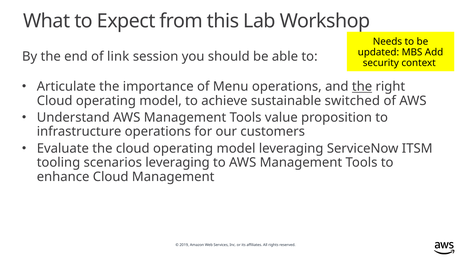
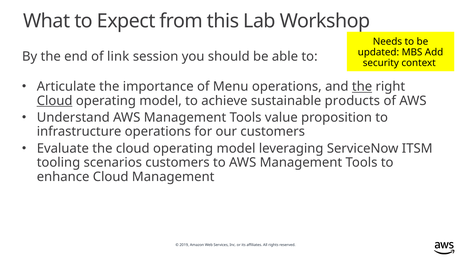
Cloud underline: none -> present (55, 101)
switched: switched -> products (352, 101)
scenarios leveraging: leveraging -> customers (178, 163)
